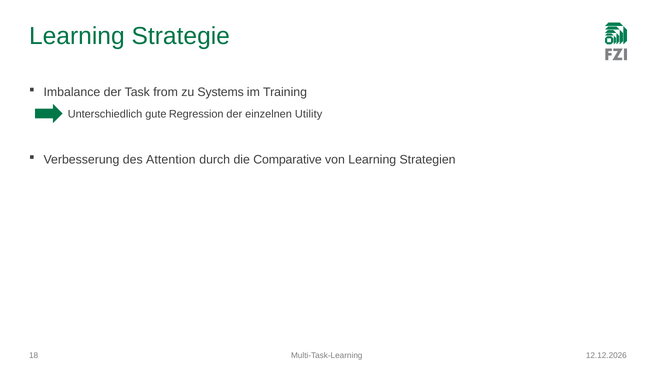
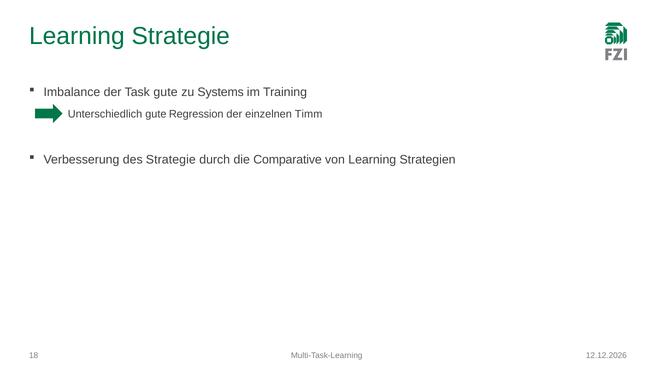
Task from: from -> gute (166, 92)
Utility: Utility -> Timm (309, 114)
des Attention: Attention -> Strategie (171, 160)
